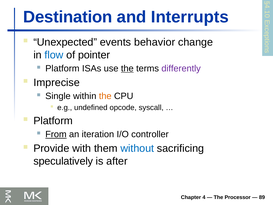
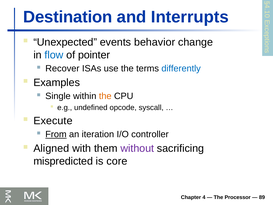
Platform: Platform -> Recover (62, 68)
the underline: present -> none (127, 68)
differently colour: purple -> blue (181, 68)
Imprecise: Imprecise -> Examples (57, 82)
Platform: Platform -> Execute (53, 121)
Provide: Provide -> Aligned (51, 148)
without colour: blue -> purple (137, 148)
speculatively: speculatively -> mispredicted (63, 161)
after: after -> core (117, 161)
